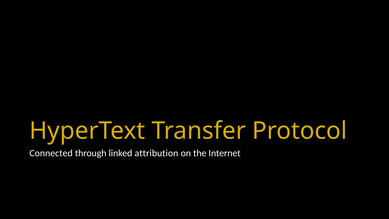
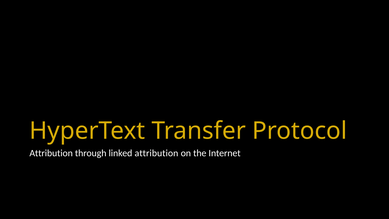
Connected: Connected -> Attribution (51, 153)
